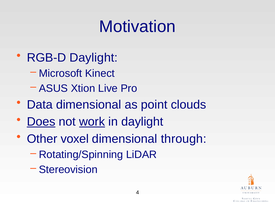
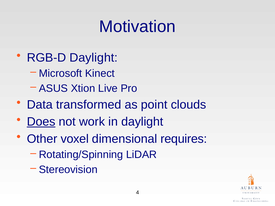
Data dimensional: dimensional -> transformed (89, 105)
work underline: present -> none (92, 122)
through: through -> requires (184, 139)
